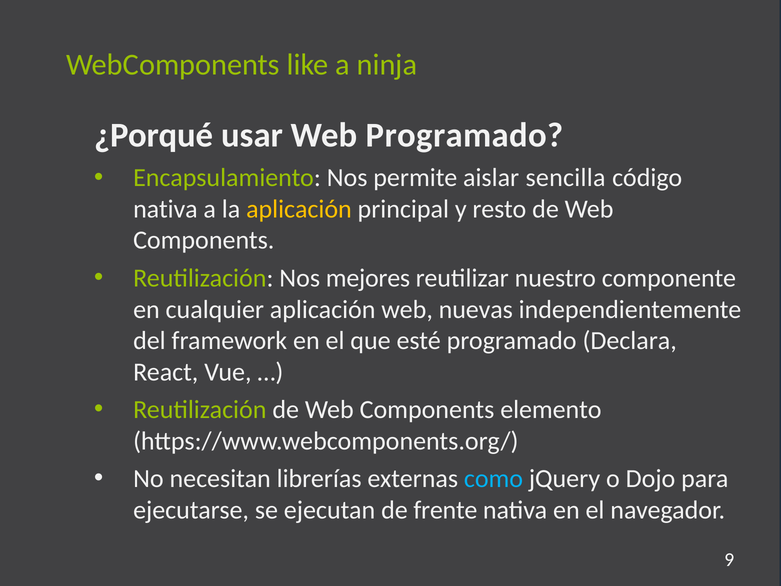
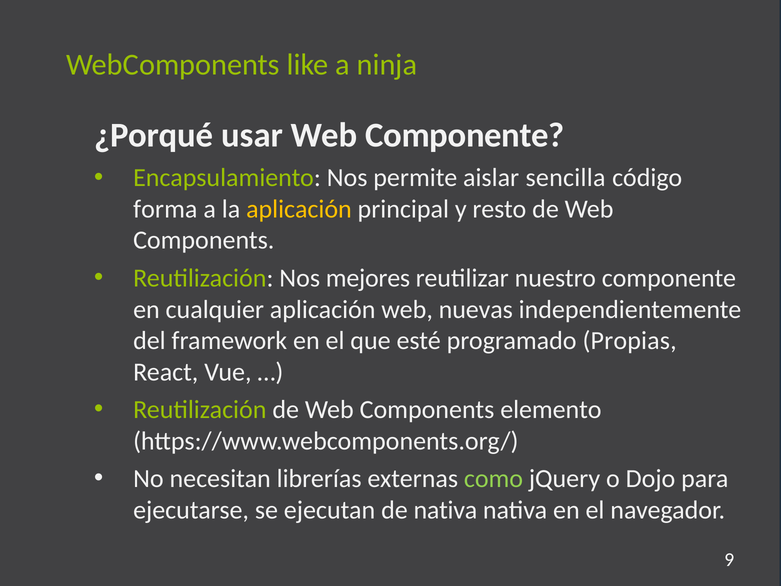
Web Programado: Programado -> Componente (465, 135)
nativa: nativa -> forma (165, 209)
Declara: Declara -> Propias (630, 341)
como colour: light blue -> light green (493, 479)
de frente: frente -> nativa (445, 510)
